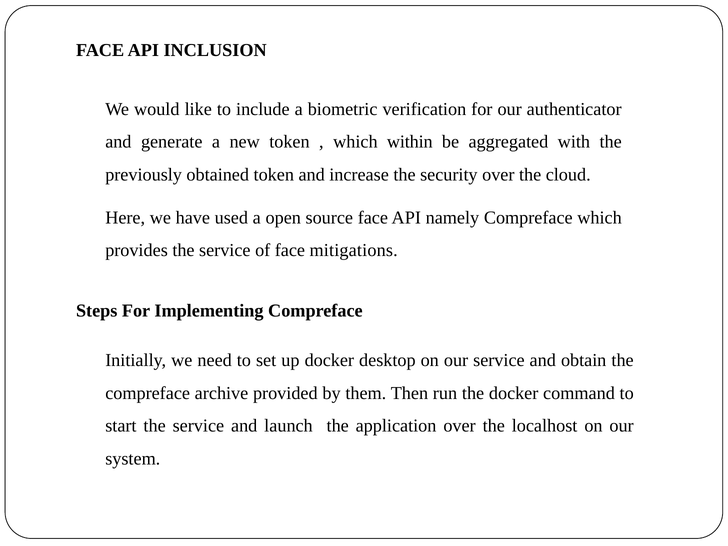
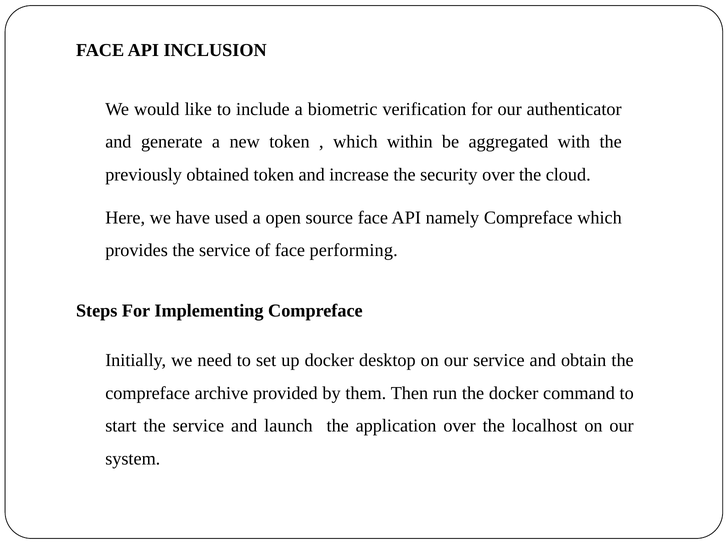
mitigations: mitigations -> performing (354, 250)
